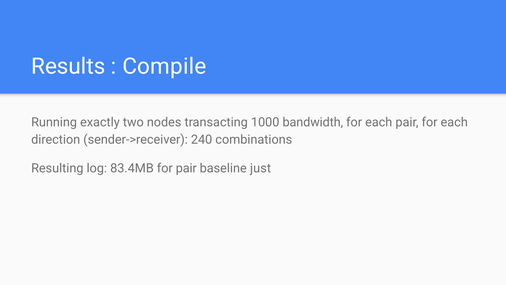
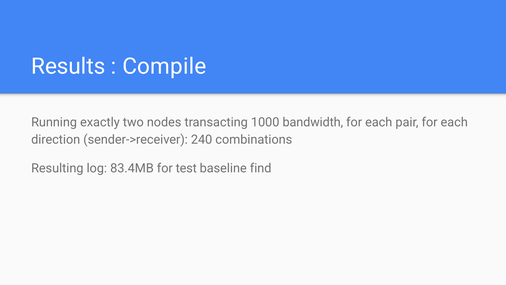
for pair: pair -> test (186, 168)
just: just -> find (261, 168)
